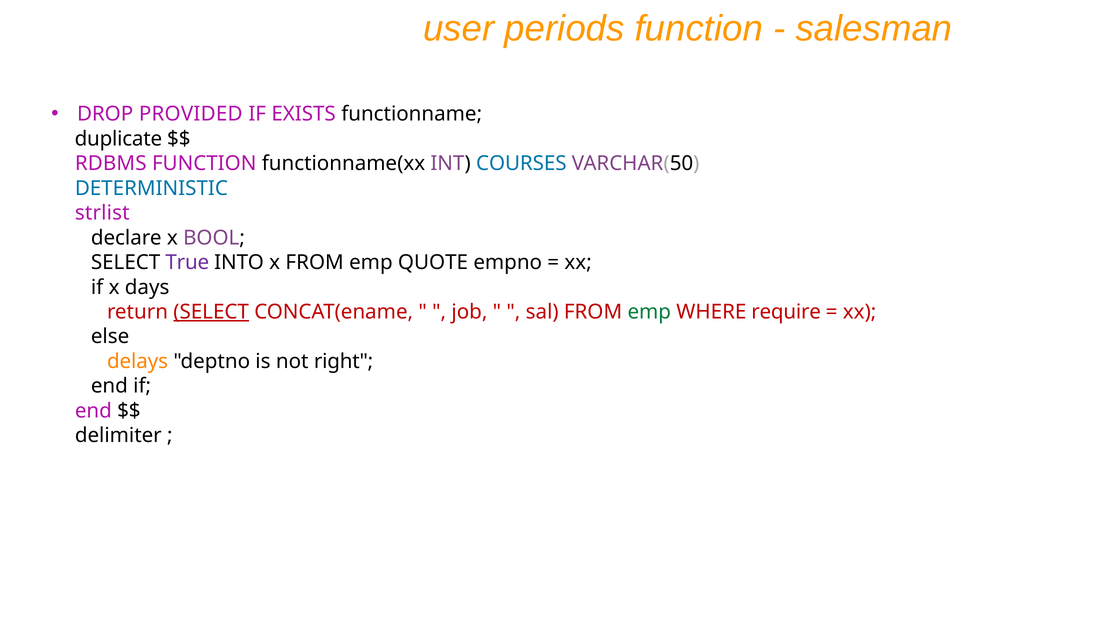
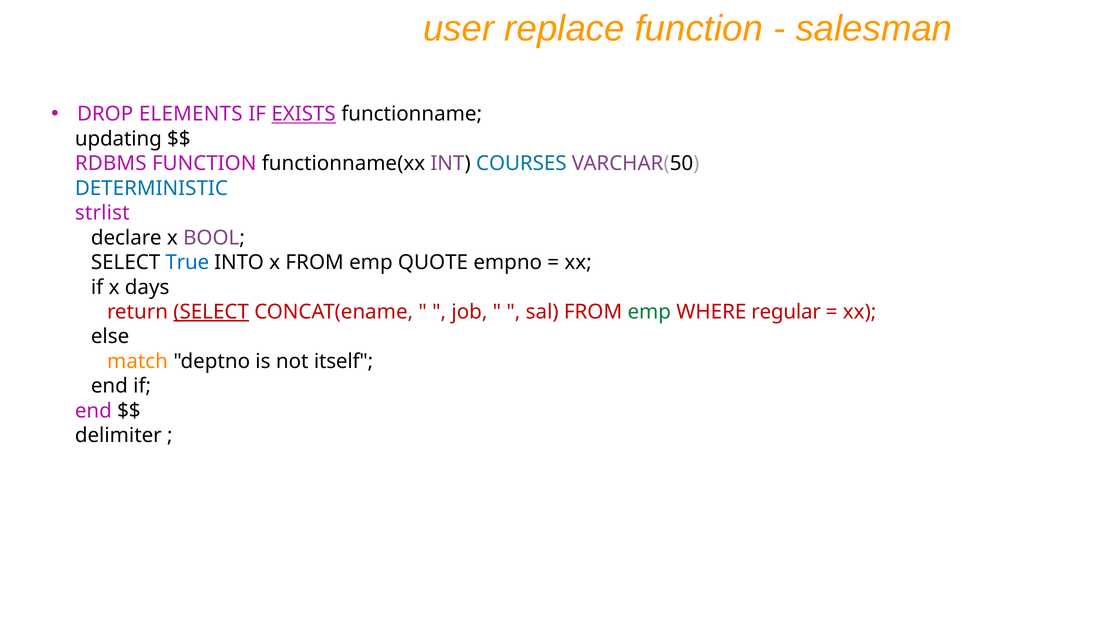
periods: periods -> replace (564, 29)
PROVIDED: PROVIDED -> ELEMENTS (191, 114)
EXISTS underline: none -> present (304, 114)
duplicate: duplicate -> updating (118, 139)
True colour: purple -> blue (187, 262)
require: require -> regular (786, 312)
delays: delays -> match (137, 361)
right: right -> itself (344, 361)
